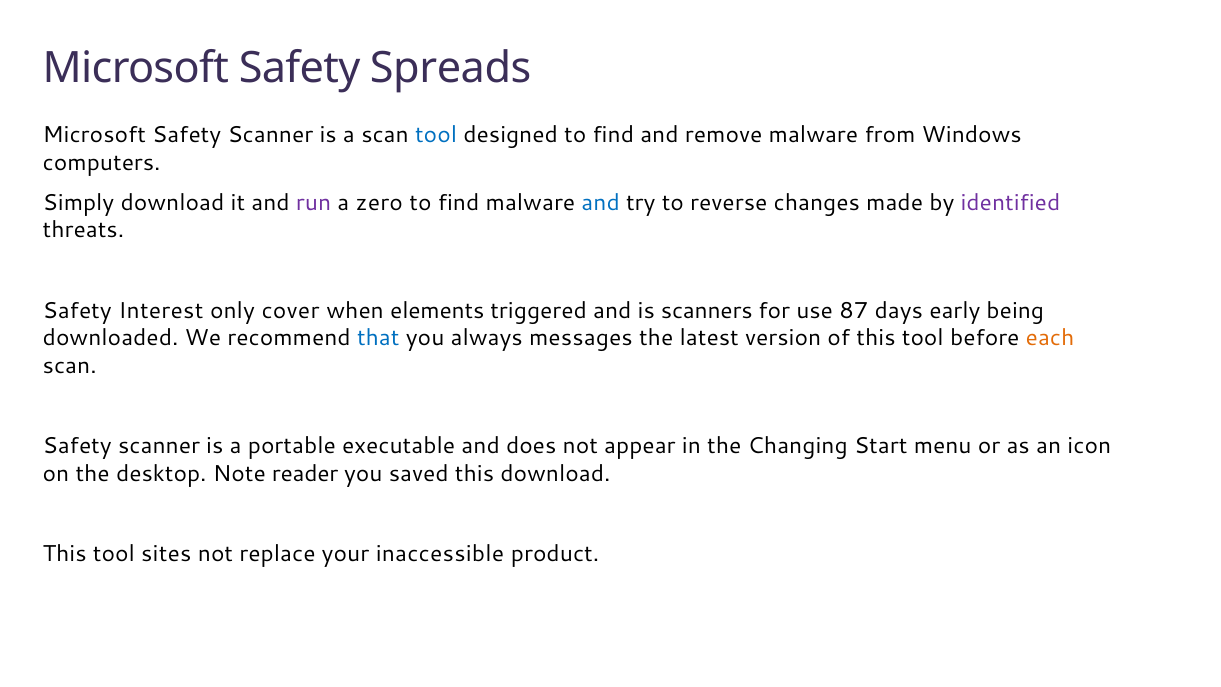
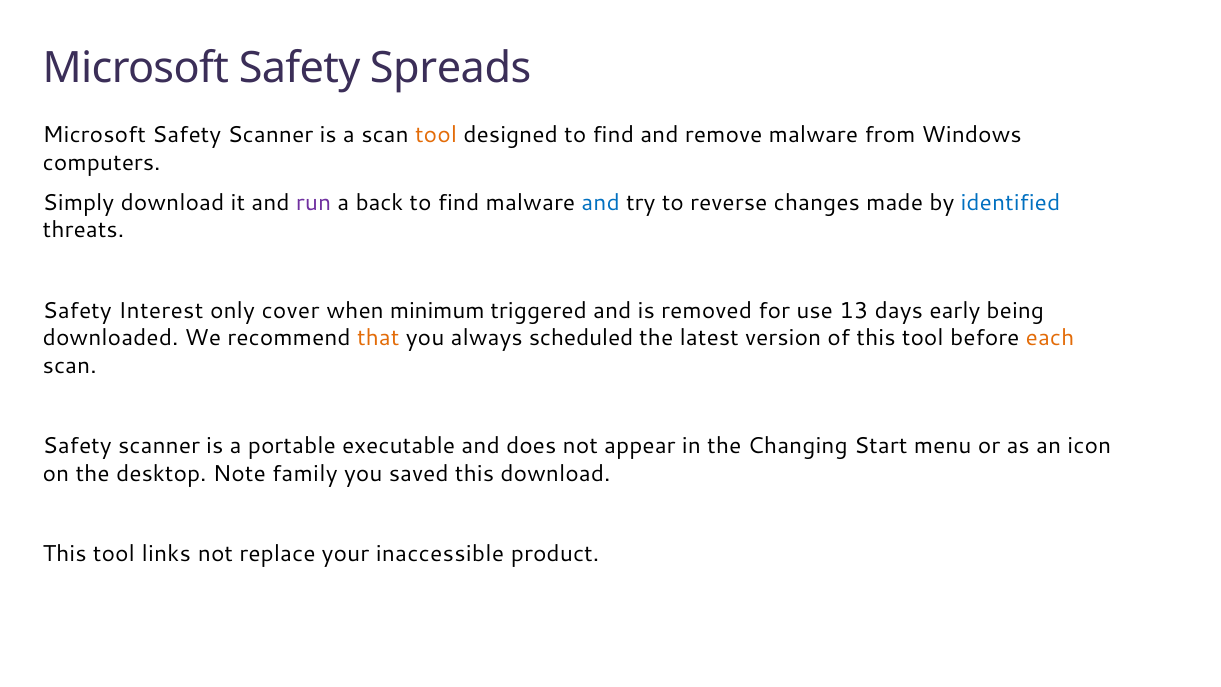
tool colour: blue -> orange (436, 135)
zero: zero -> back (379, 203)
identified colour: purple -> blue (1010, 203)
elements: elements -> minimum (437, 311)
scanners: scanners -> removed (707, 311)
87: 87 -> 13 (854, 311)
that colour: blue -> orange (378, 338)
messages: messages -> scheduled (581, 338)
reader: reader -> family (305, 473)
sites: sites -> links (166, 554)
